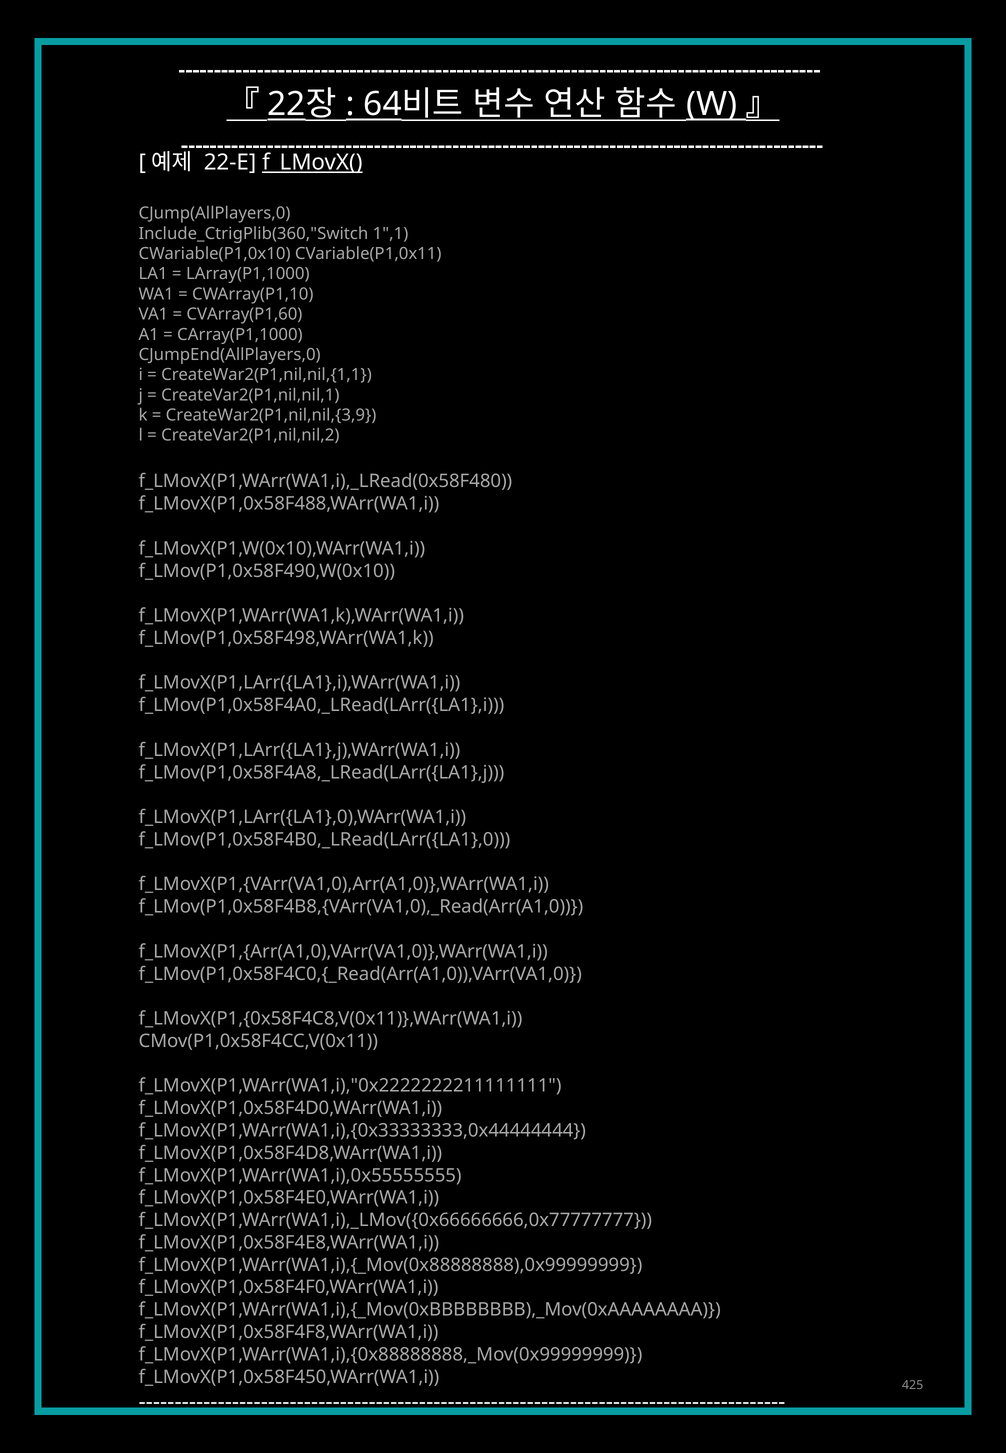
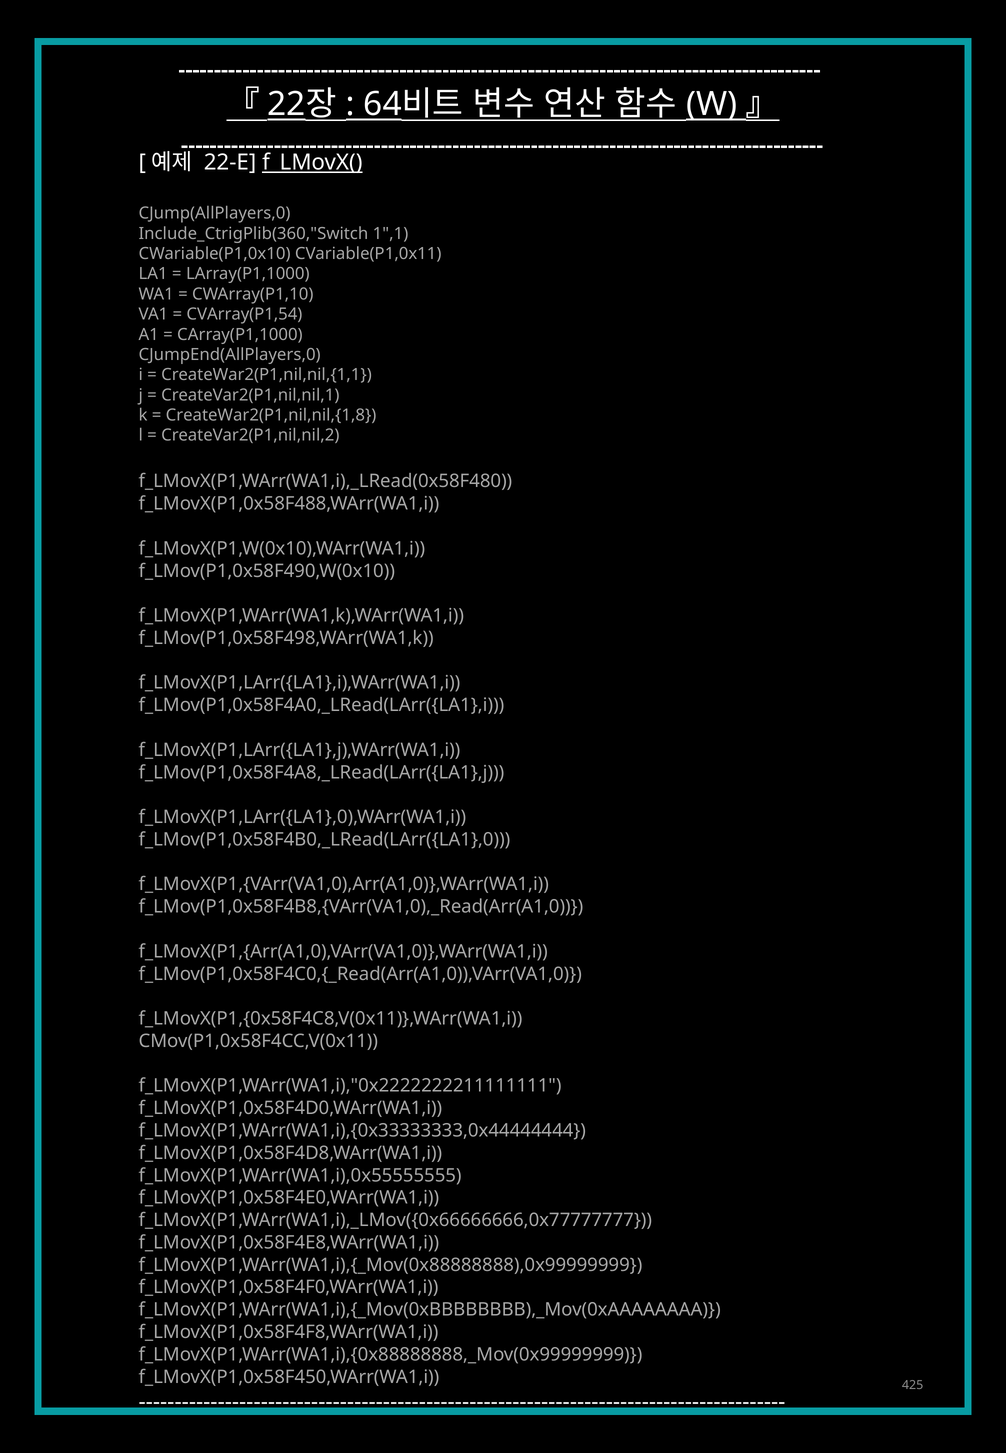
CVArray(P1,60: CVArray(P1,60 -> CVArray(P1,54 (244, 314)
CreateWar2(P1,nil,nil,{3,9: CreateWar2(P1,nil,nil,{3,9 -> CreateWar2(P1,nil,nil,{1,8 (271, 415)
